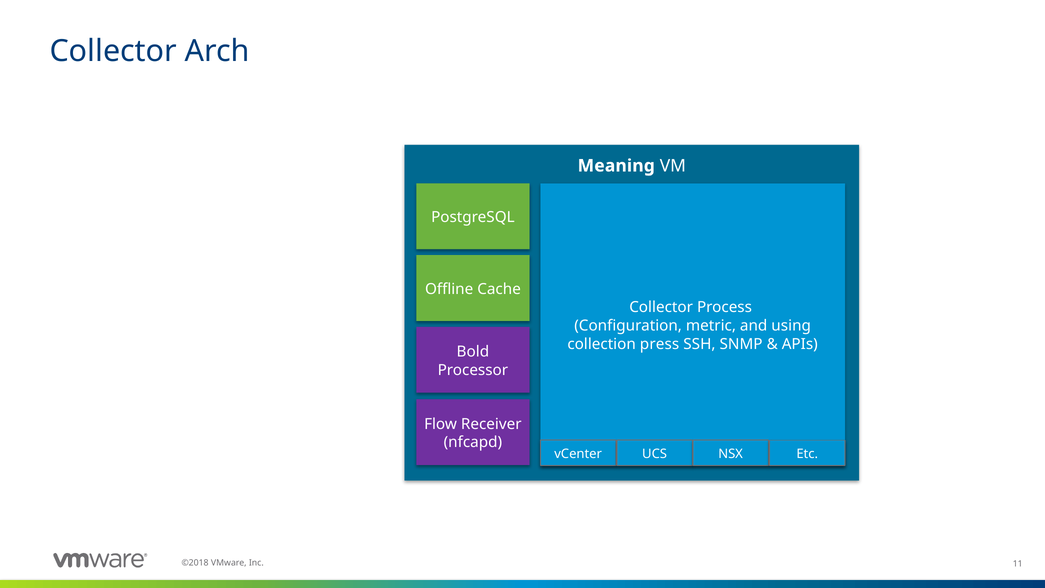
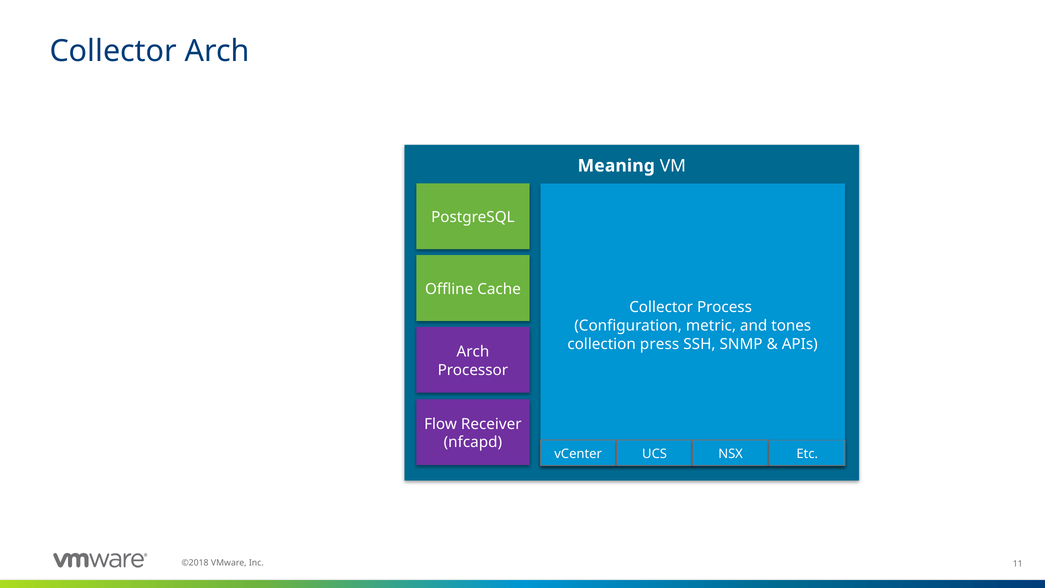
using: using -> tones (791, 326)
Bold: Bold -> Arch (473, 352)
